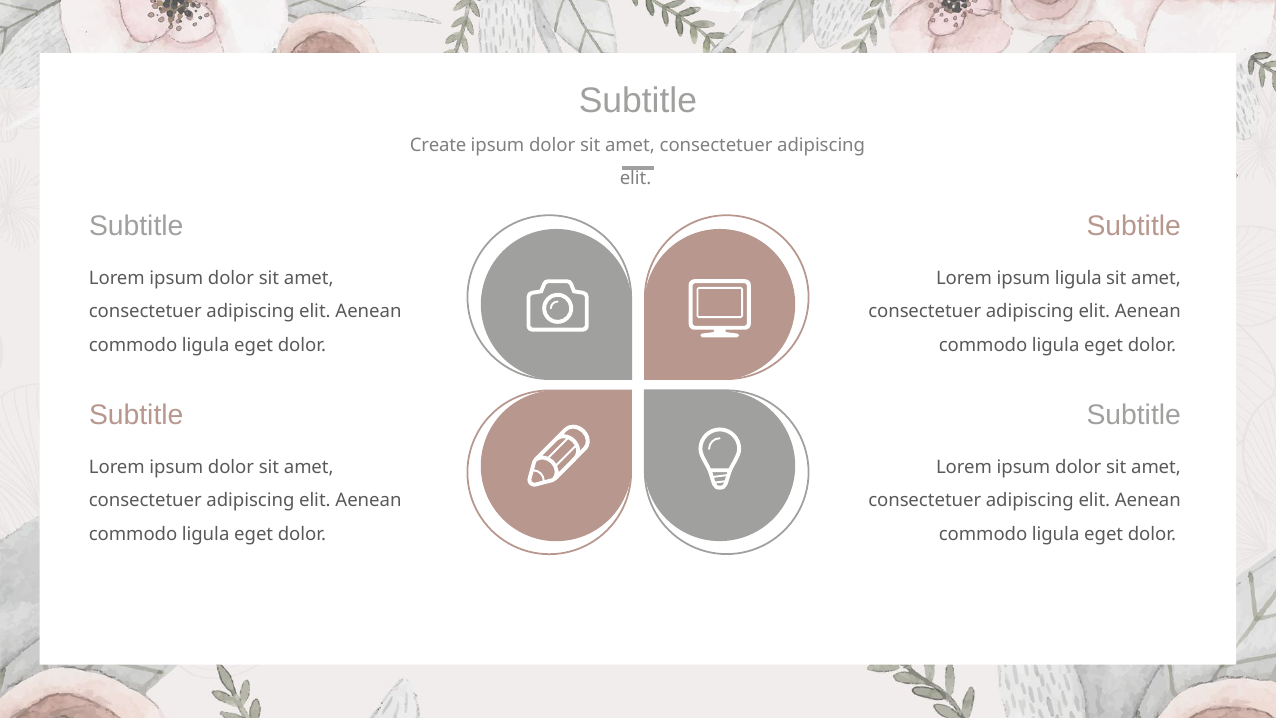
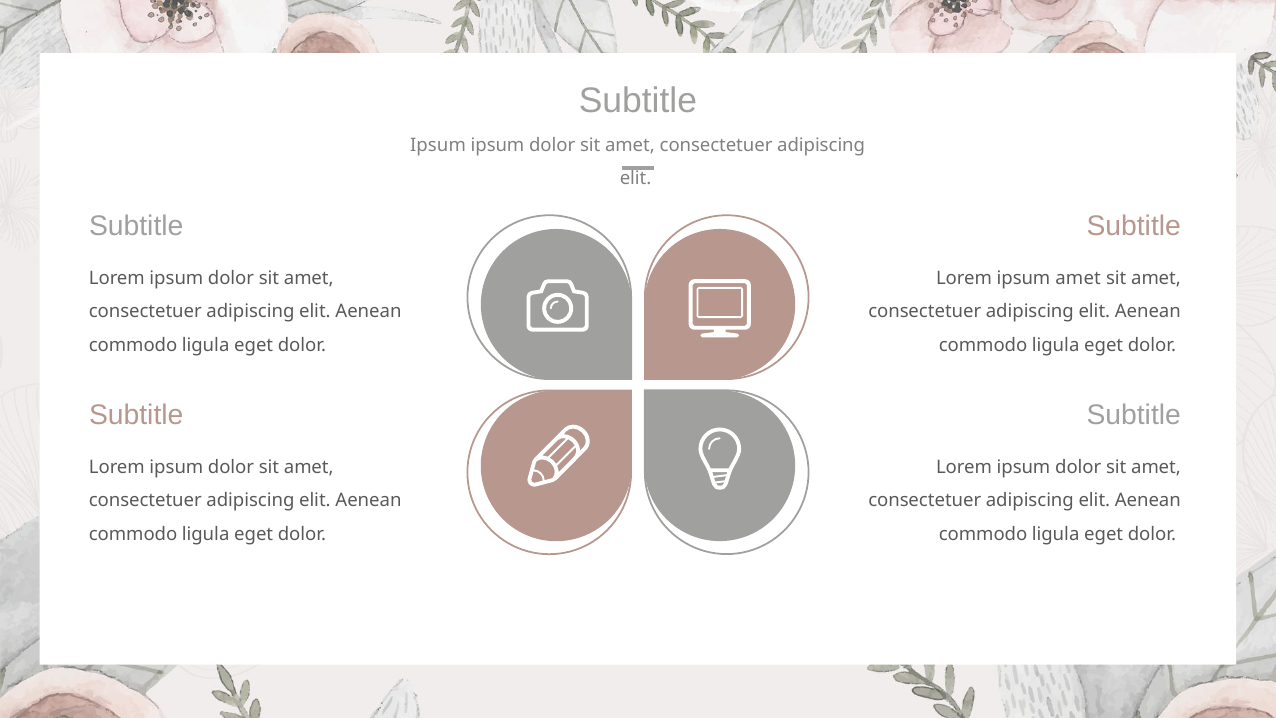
Create: Create -> Ipsum (438, 145)
ipsum ligula: ligula -> amet (1078, 278)
